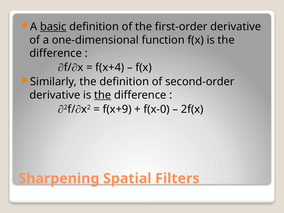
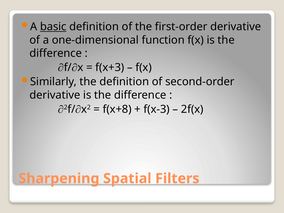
f(x+4: f(x+4 -> f(x+3 (110, 67)
the underline: present -> none (103, 95)
f(x+9: f(x+9 -> f(x+8 (117, 109)
f(x-0: f(x-0 -> f(x-3 (157, 109)
